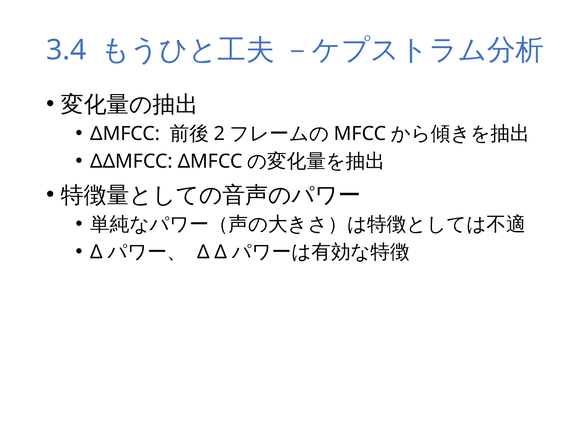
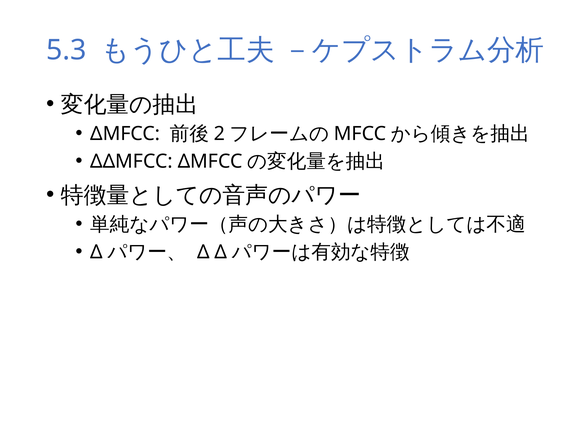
3.4: 3.4 -> 5.3 (66, 50)
